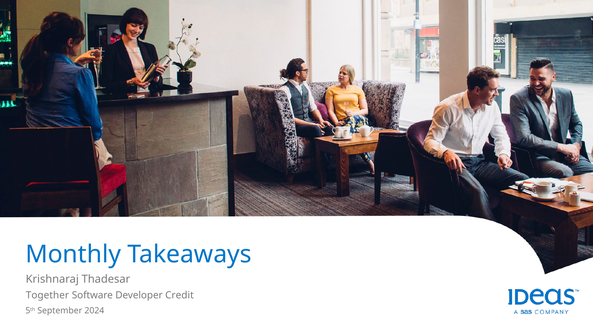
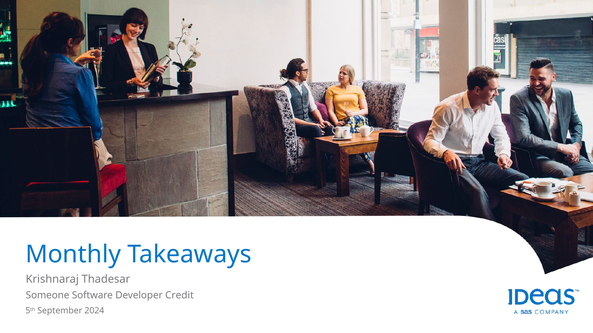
Together: Together -> Someone (48, 296)
